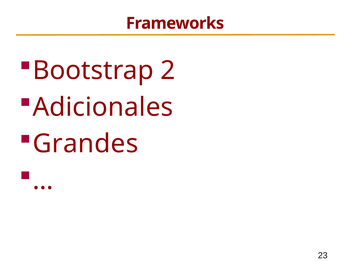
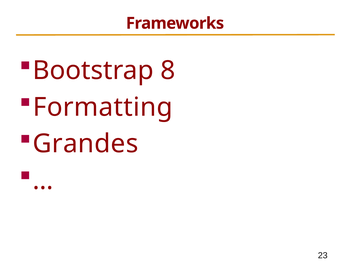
2: 2 -> 8 (168, 70)
Adicionales: Adicionales -> Formatting (103, 107)
